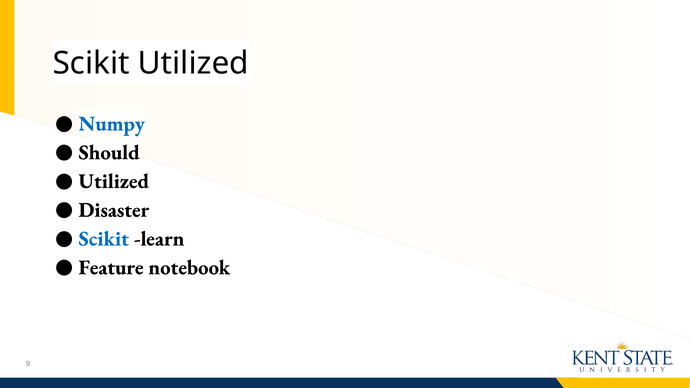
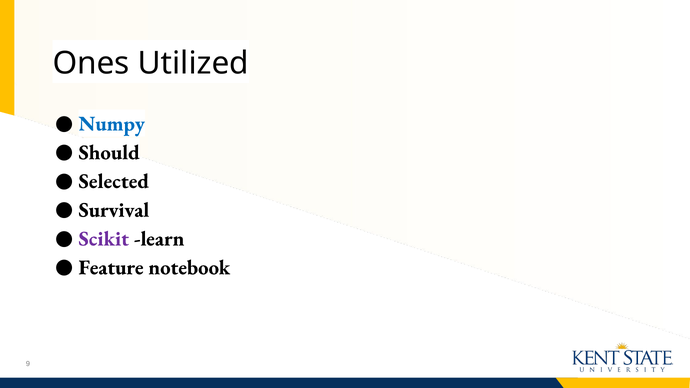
Scikit: Scikit -> Ones (91, 63)
Utilized: Utilized -> Selected (114, 181)
Disaster: Disaster -> Survival (114, 210)
Scikit colour: blue -> purple (104, 239)
